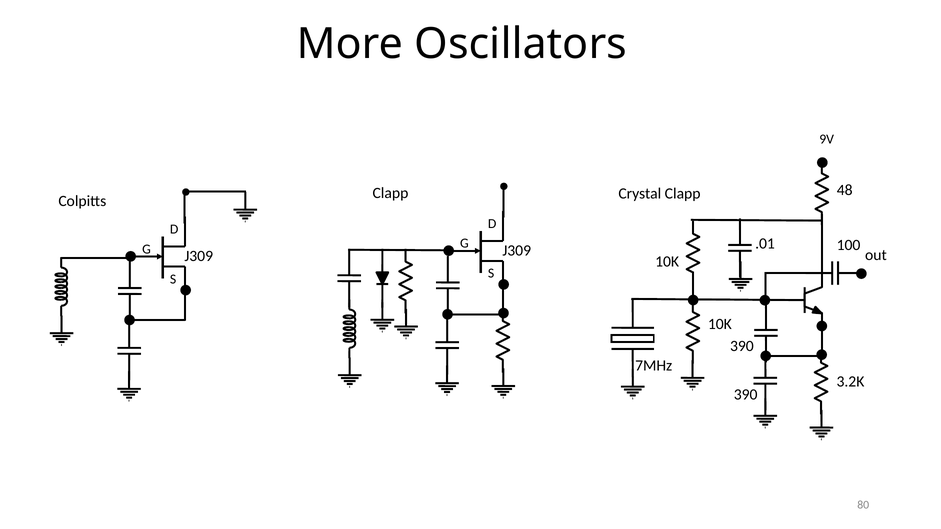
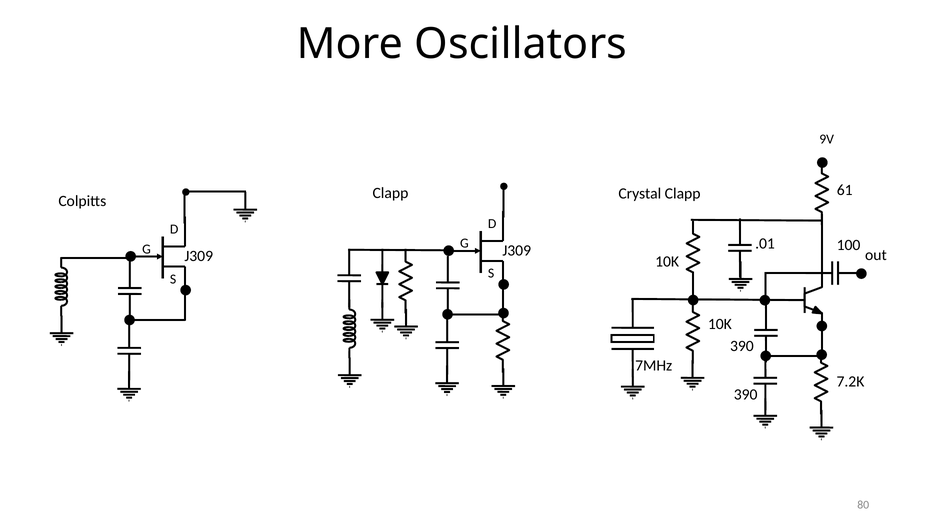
48: 48 -> 61 (845, 190)
3.2K: 3.2K -> 7.2K (850, 382)
